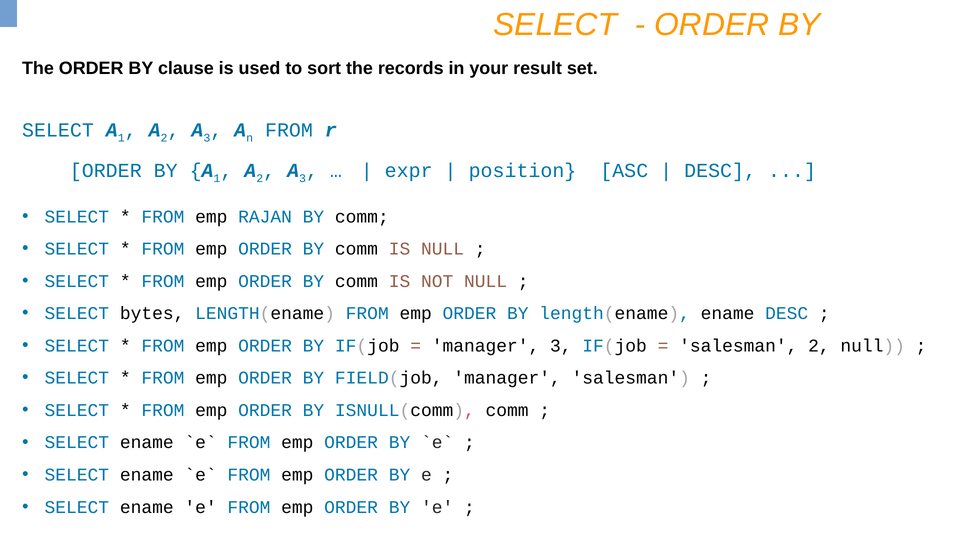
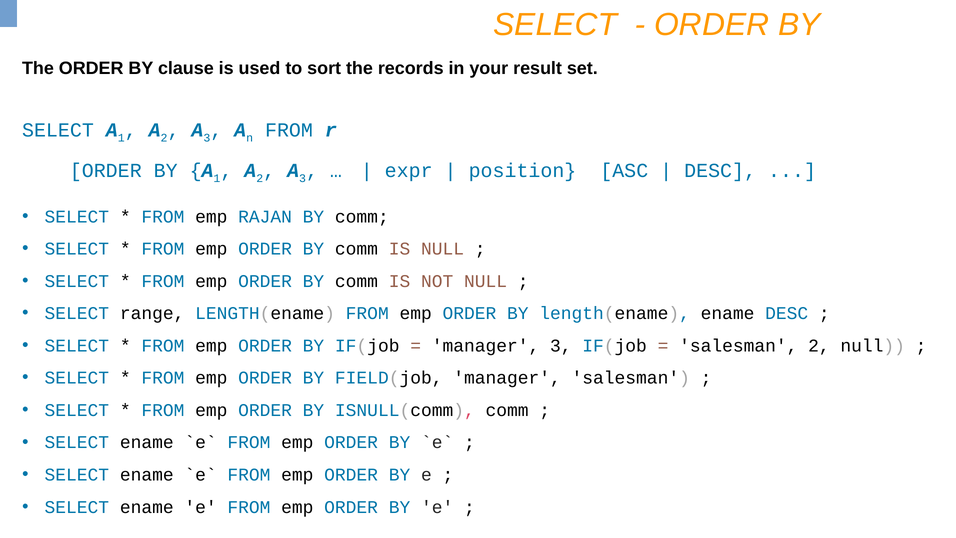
bytes: bytes -> range (152, 313)
